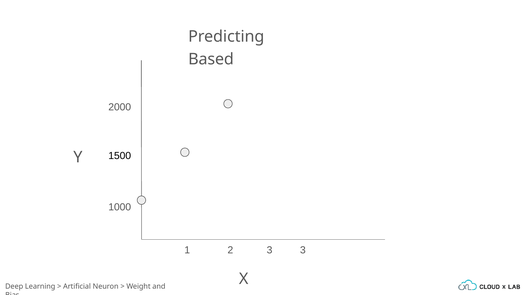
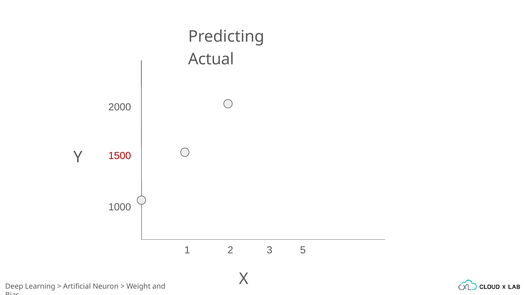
Based: Based -> Actual (211, 59)
1500 colour: black -> red (120, 156)
3 3: 3 -> 5 (303, 250)
